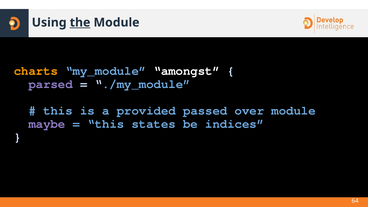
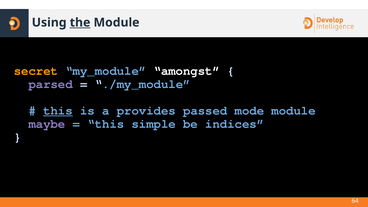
charts: charts -> secret (36, 71)
this underline: none -> present (58, 111)
provided: provided -> provides (146, 111)
over: over -> mode (249, 111)
states: states -> simple (154, 124)
